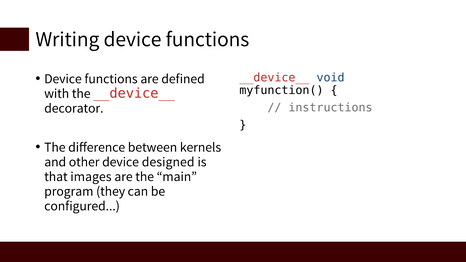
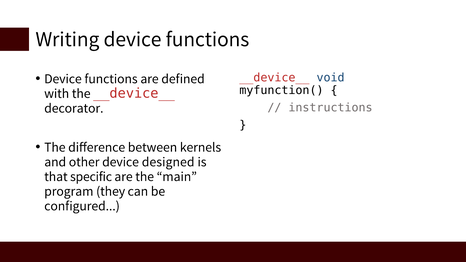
images: images -> specific (91, 177)
